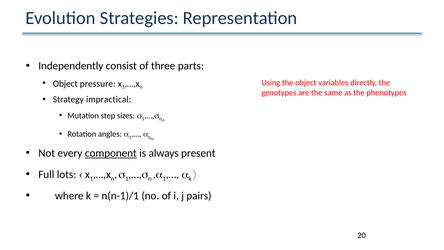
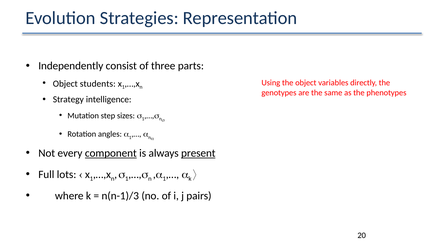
pressure: pressure -> students (98, 84)
impractical: impractical -> intelligence (109, 99)
present underline: none -> present (198, 153)
n(n-1)/1: n(n-1)/1 -> n(n-1)/3 (120, 196)
